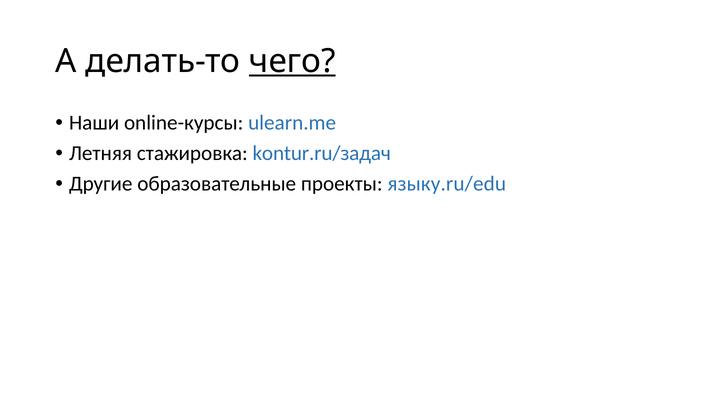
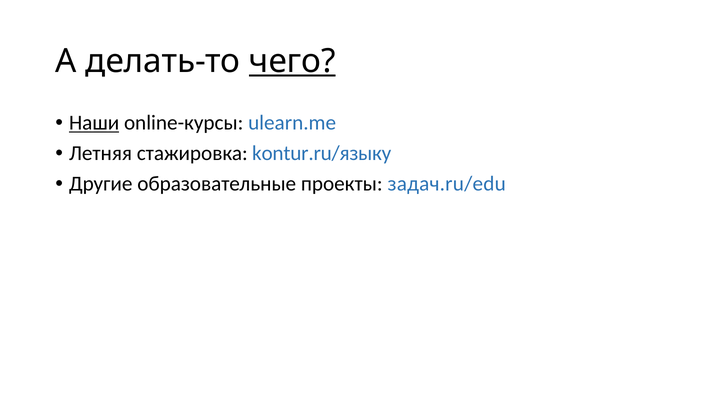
Наши underline: none -> present (94, 123)
kontur.ru/задач: kontur.ru/задач -> kontur.ru/языку (322, 153)
языку.ru/edu: языку.ru/edu -> задач.ru/edu (447, 184)
